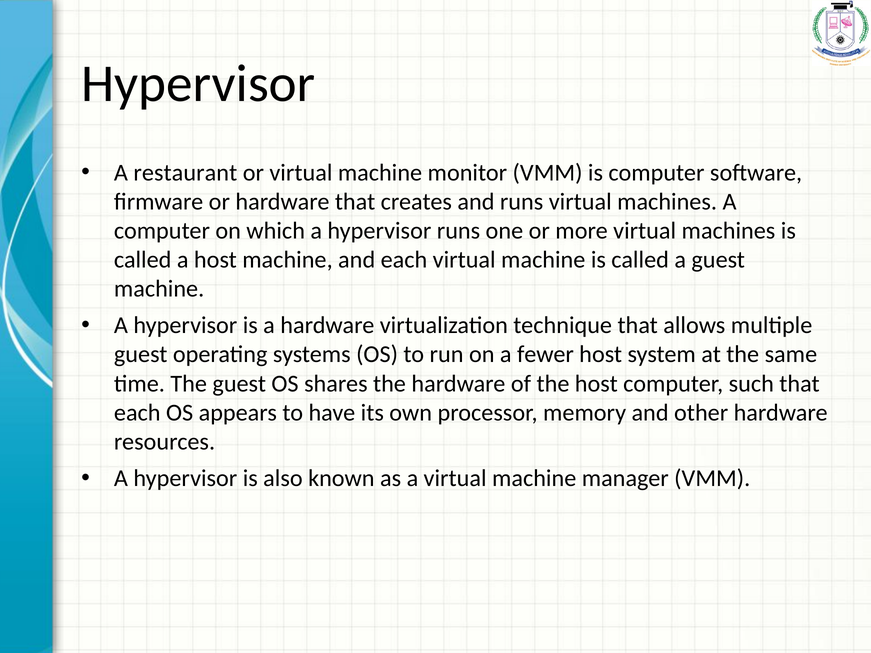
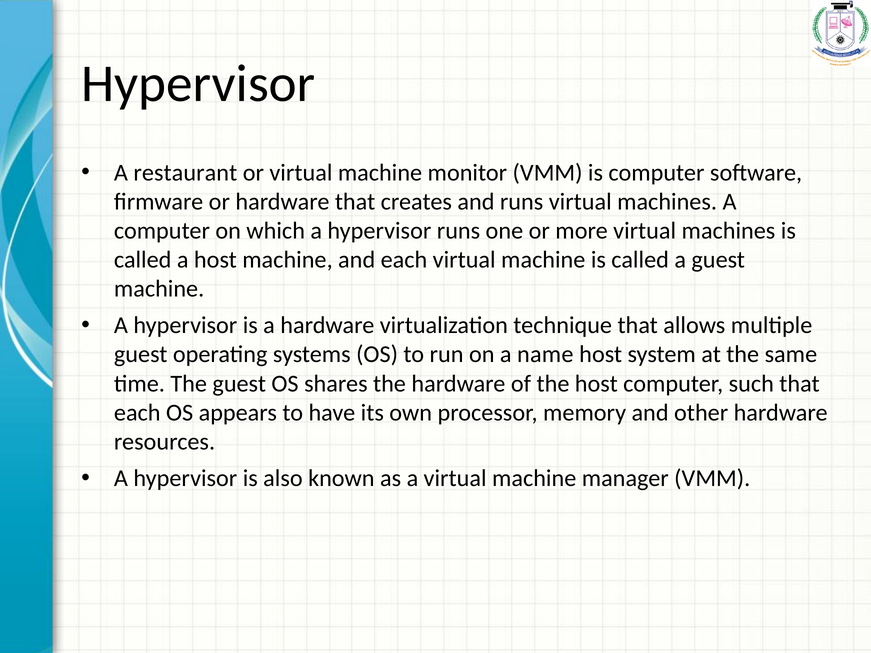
fewer: fewer -> name (545, 355)
